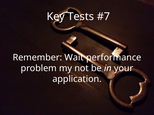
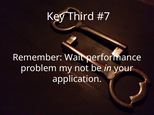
Tests: Tests -> Third (81, 17)
